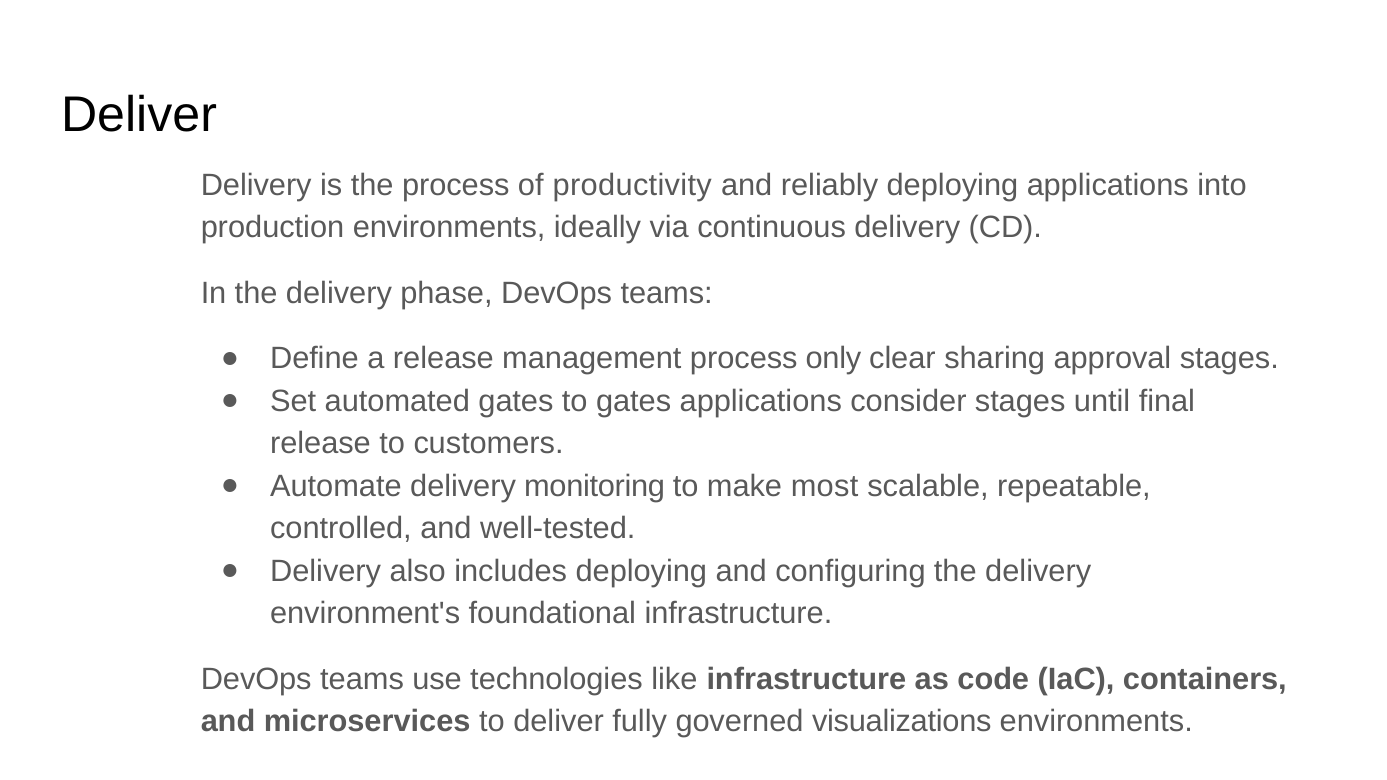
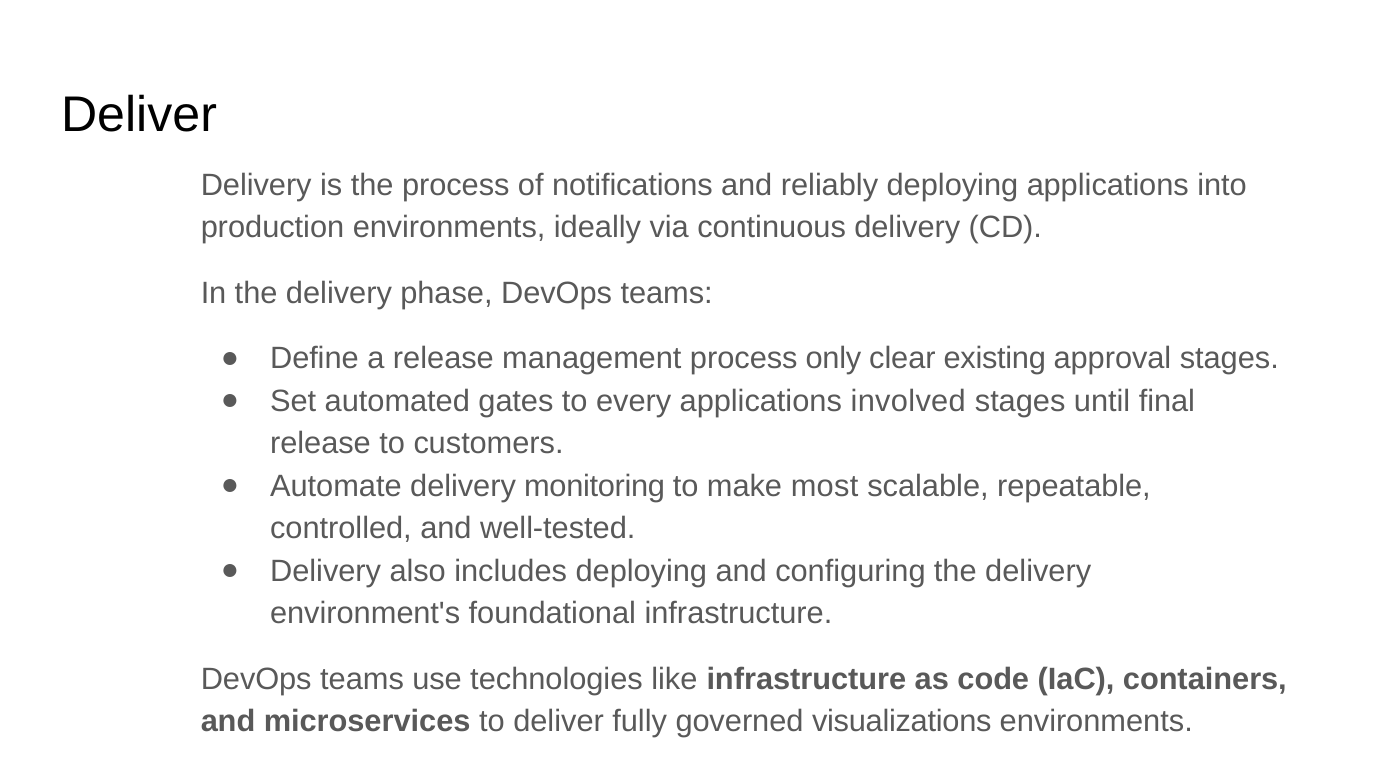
productivity: productivity -> notifications (632, 185)
sharing: sharing -> existing (995, 359)
to gates: gates -> every (634, 401)
consider: consider -> involved (908, 401)
